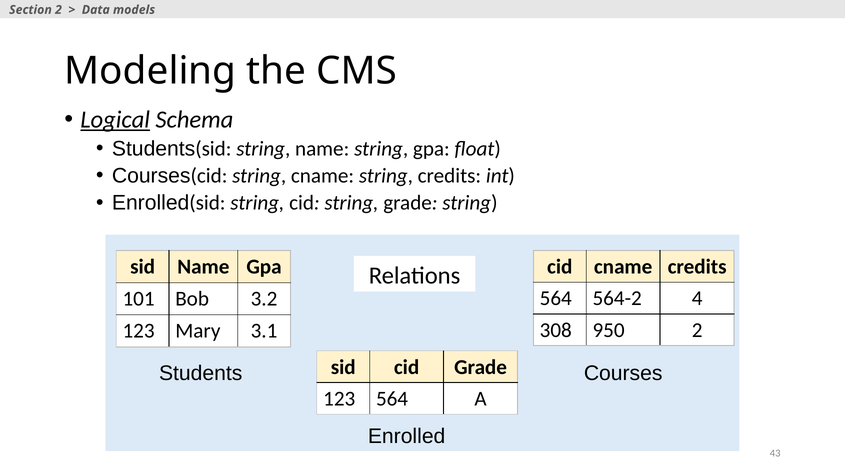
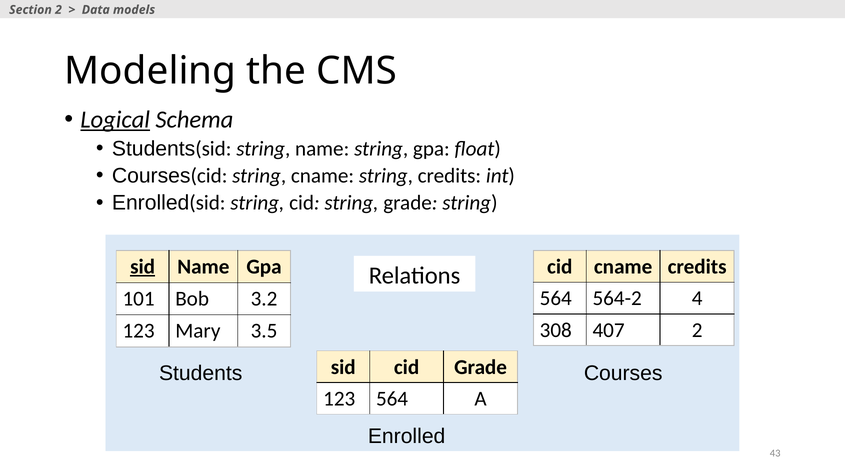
sid underline: none -> present (143, 267)
950: 950 -> 407 (609, 330)
3.1: 3.1 -> 3.5 (264, 331)
